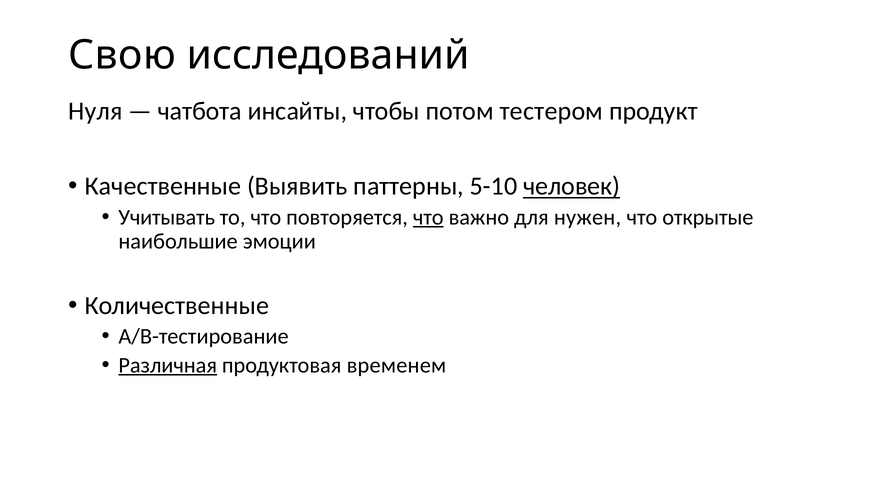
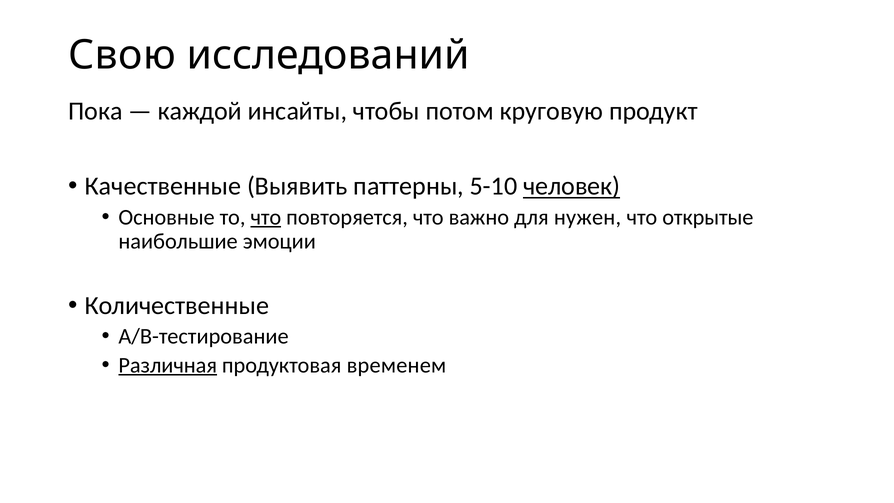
Нуля: Нуля -> Пока (95, 111)
чатбота: чатбота -> каждой (200, 111)
тестером: тестером -> круговую (551, 111)
Учитывать: Учитывать -> Основные (167, 217)
что underline: none -> present (266, 217)
что underline: present -> none (428, 217)
